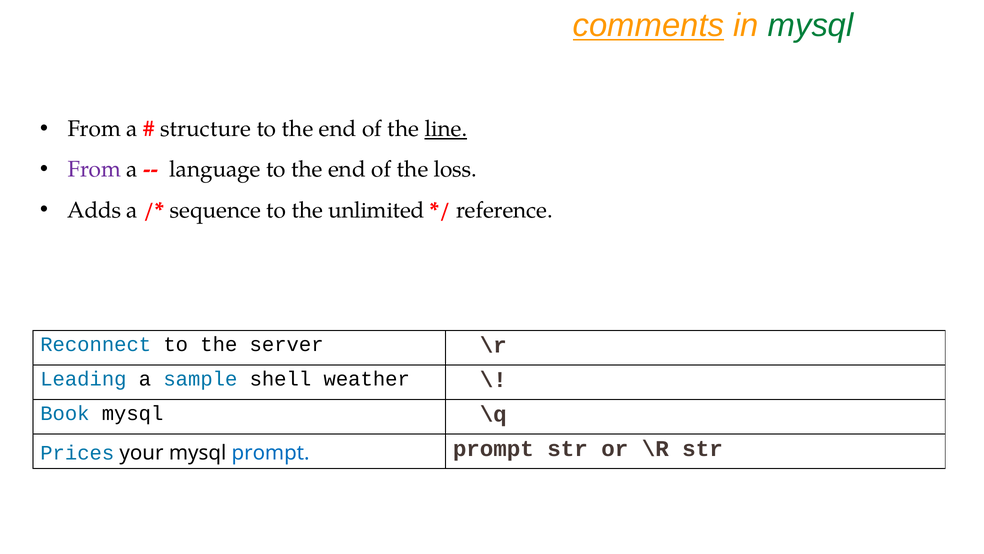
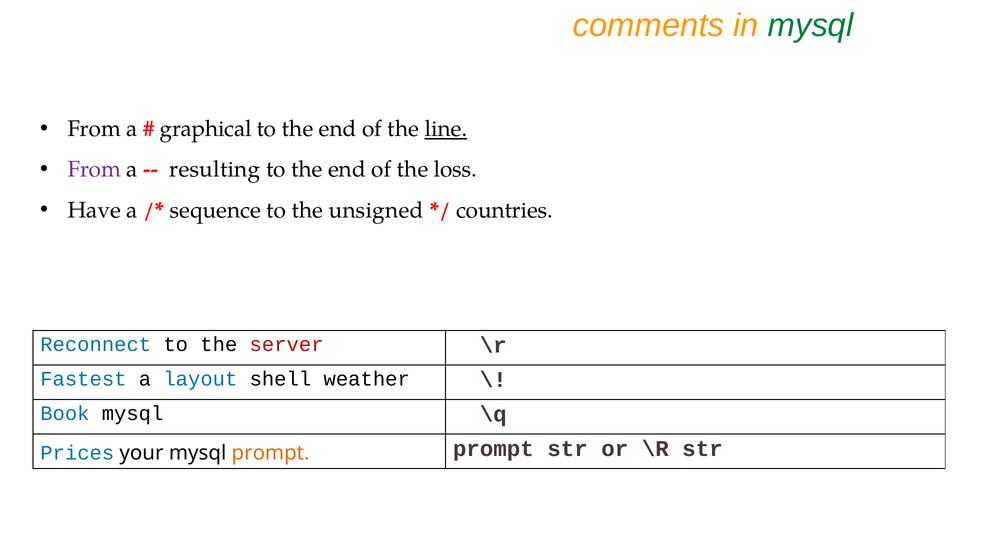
comments underline: present -> none (648, 26)
structure: structure -> graphical (206, 129)
language: language -> resulting (215, 169)
Adds: Adds -> Have (94, 210)
unlimited: unlimited -> unsigned (376, 210)
reference: reference -> countries (504, 210)
server colour: black -> red (287, 344)
Leading: Leading -> Fastest (83, 379)
sample: sample -> layout (200, 379)
prompt colour: blue -> orange (271, 453)
